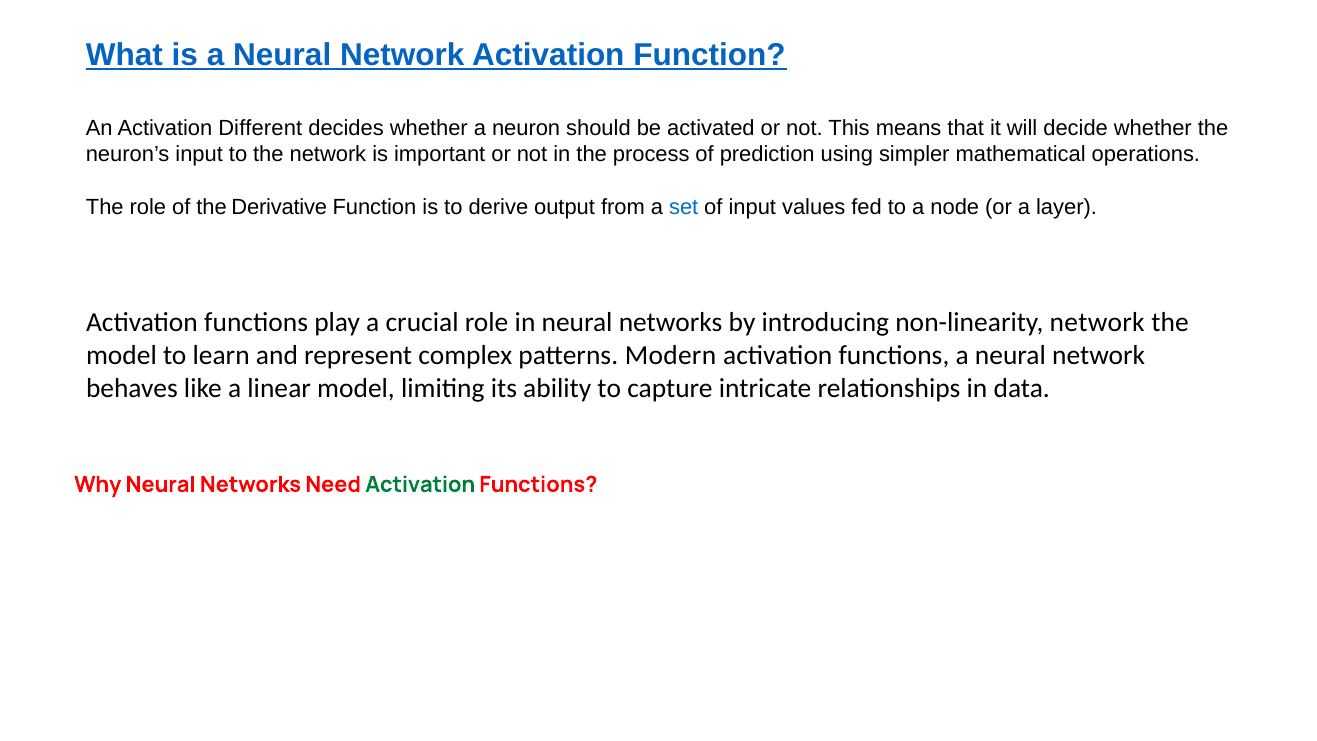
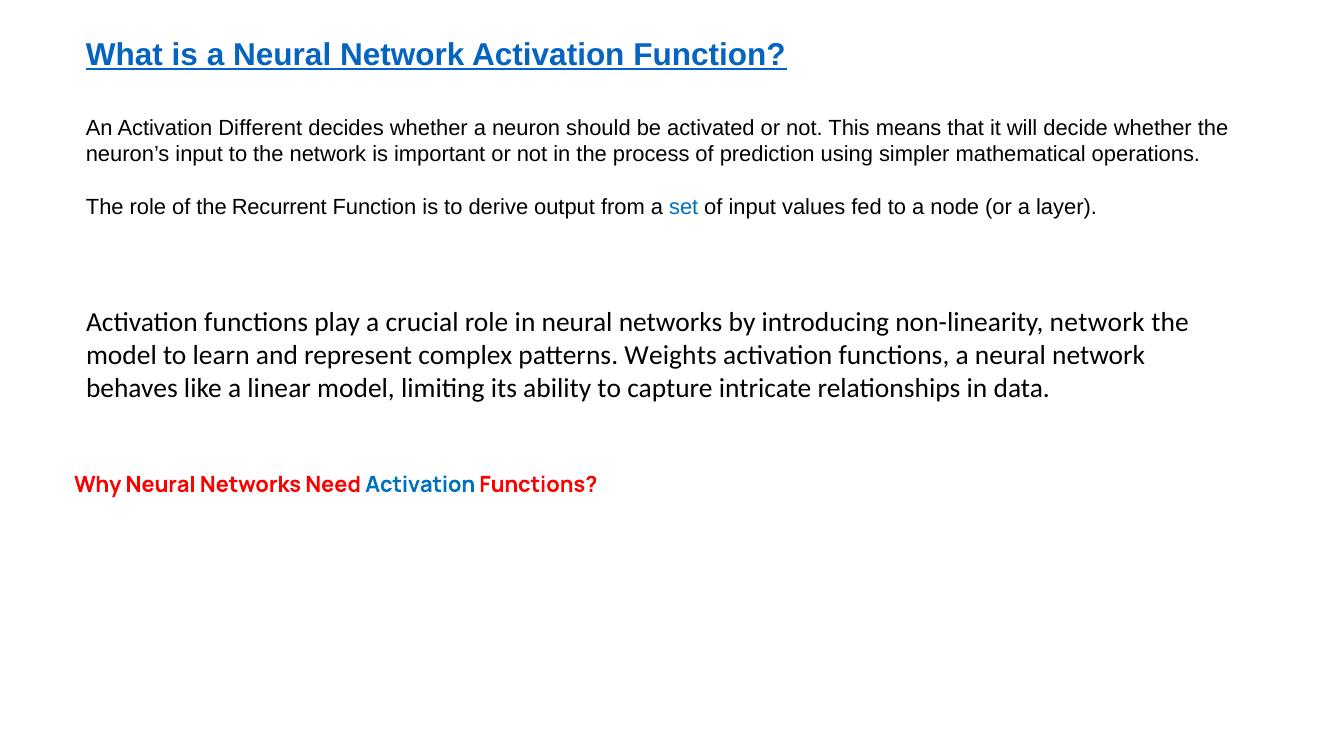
Derivative: Derivative -> Recurrent (279, 207)
Modern: Modern -> Weights (671, 355)
Activation colour: green -> blue (420, 484)
